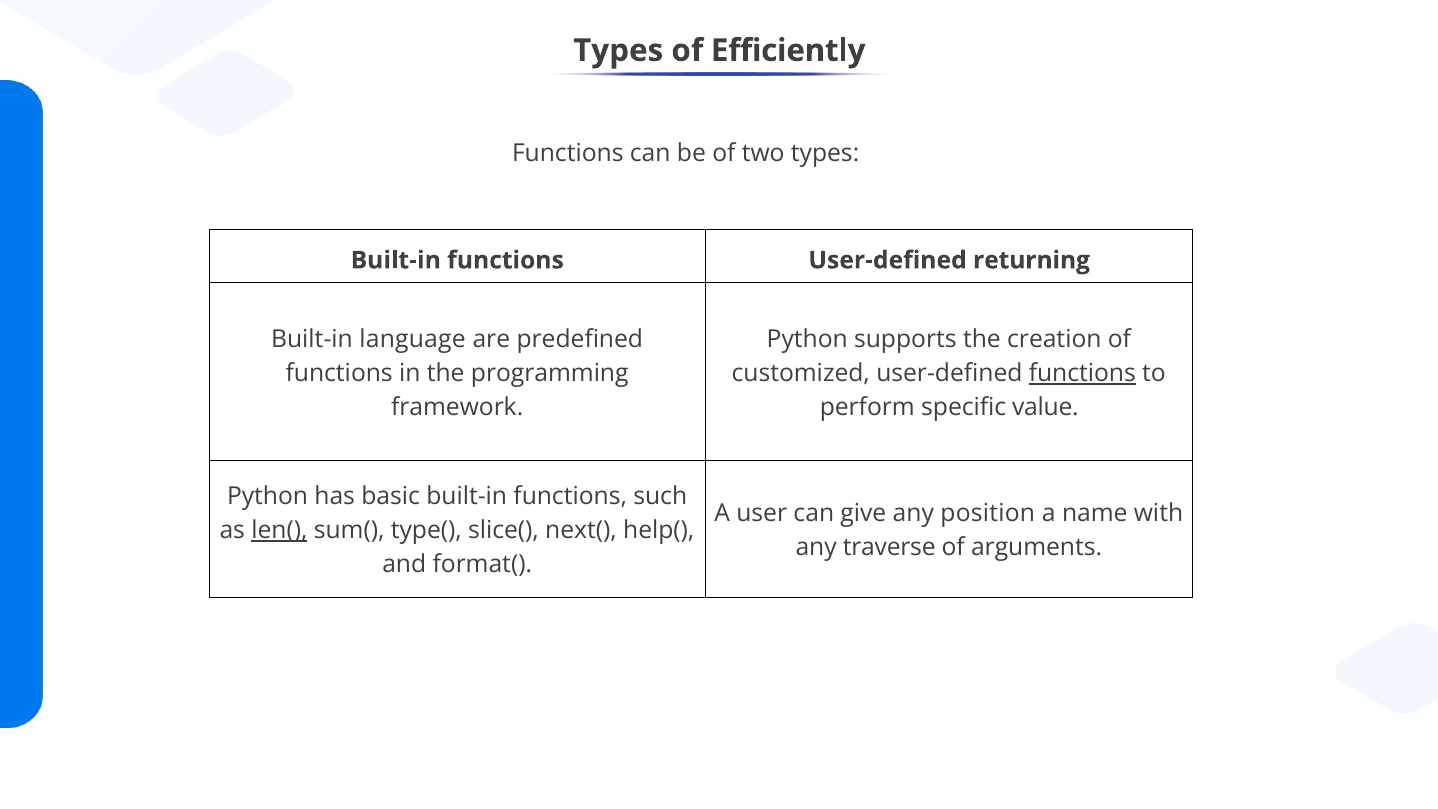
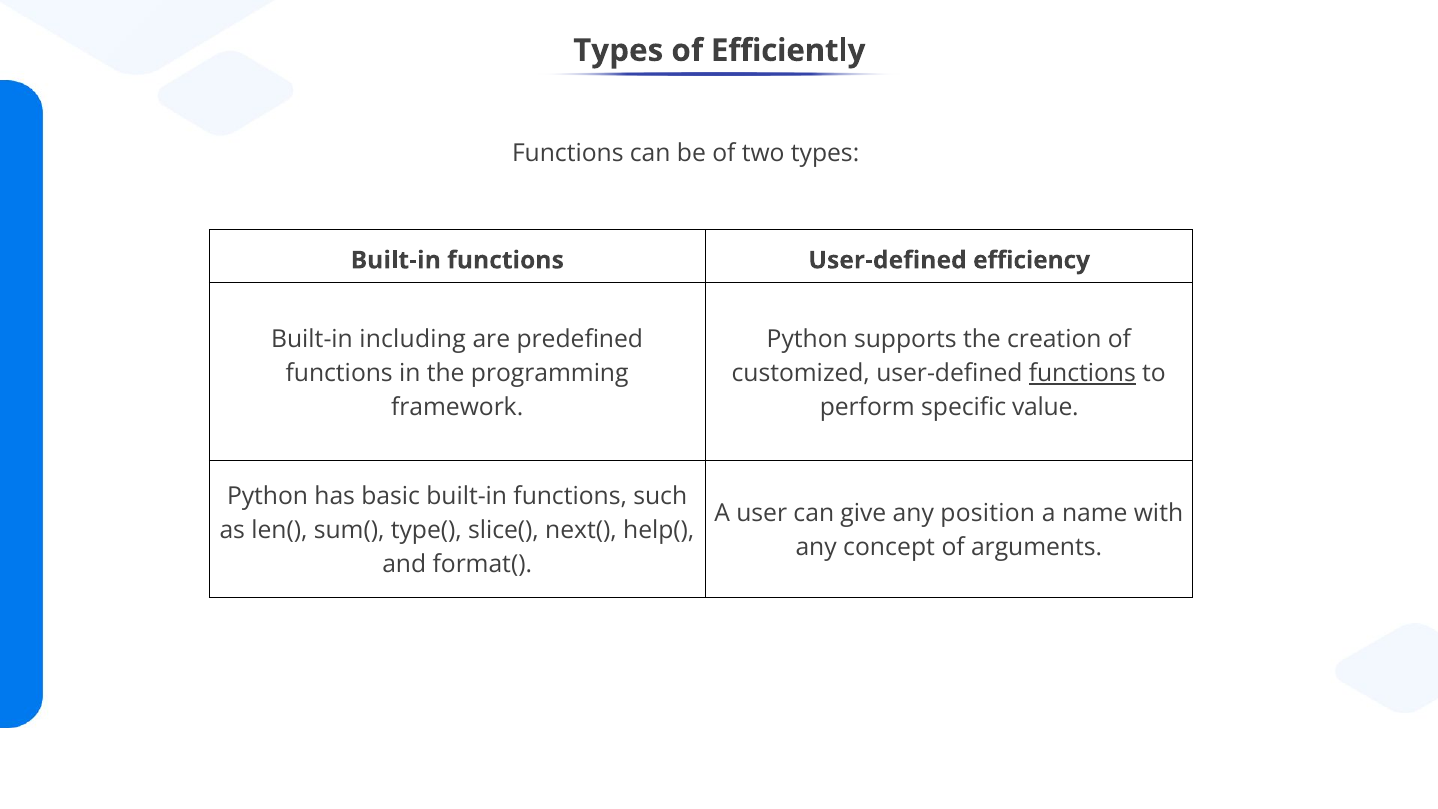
returning: returning -> efficiency (1032, 260)
language: language -> including (413, 339)
len( underline: present -> none (279, 530)
traverse: traverse -> concept (889, 547)
